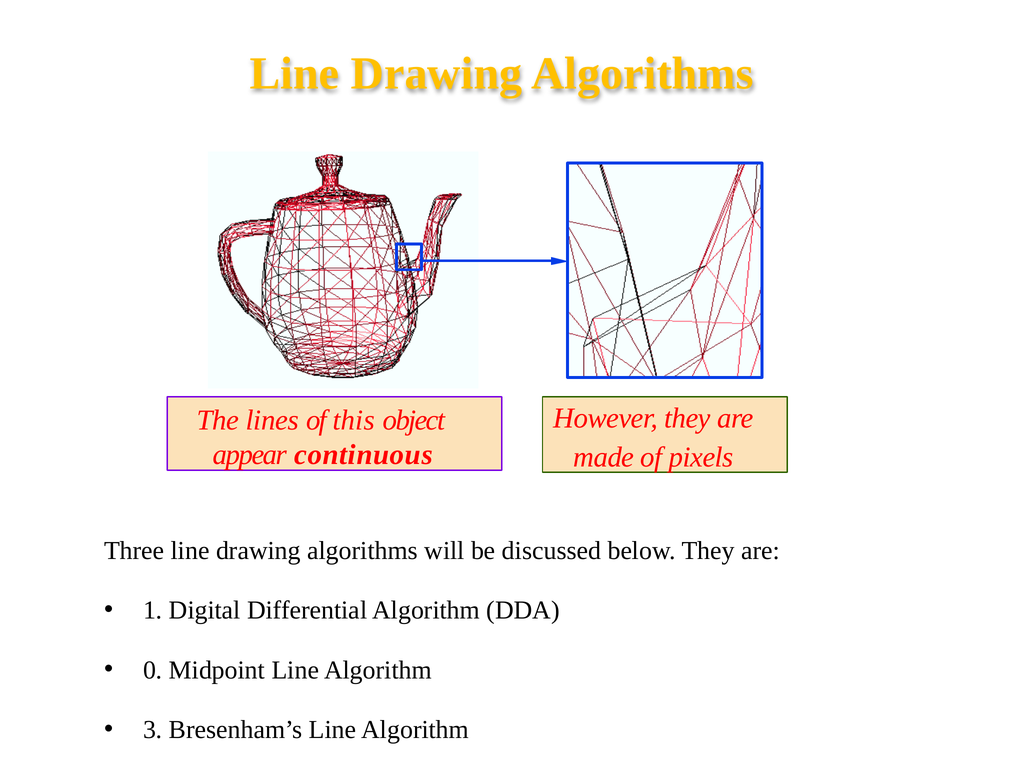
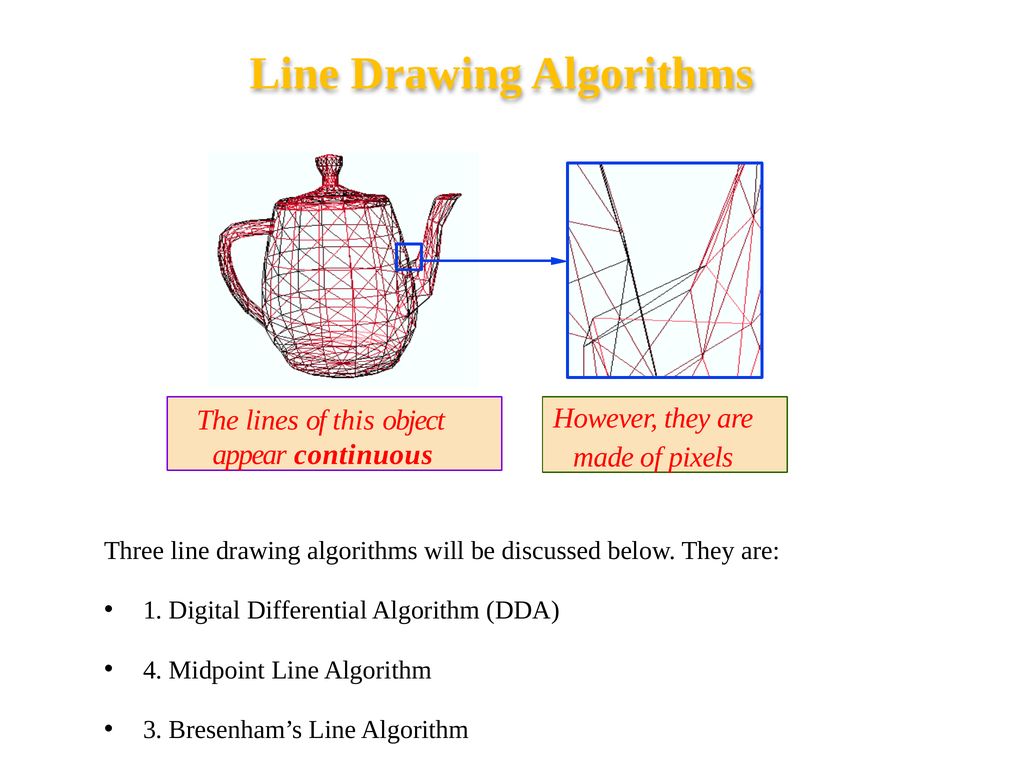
0: 0 -> 4 (153, 670)
